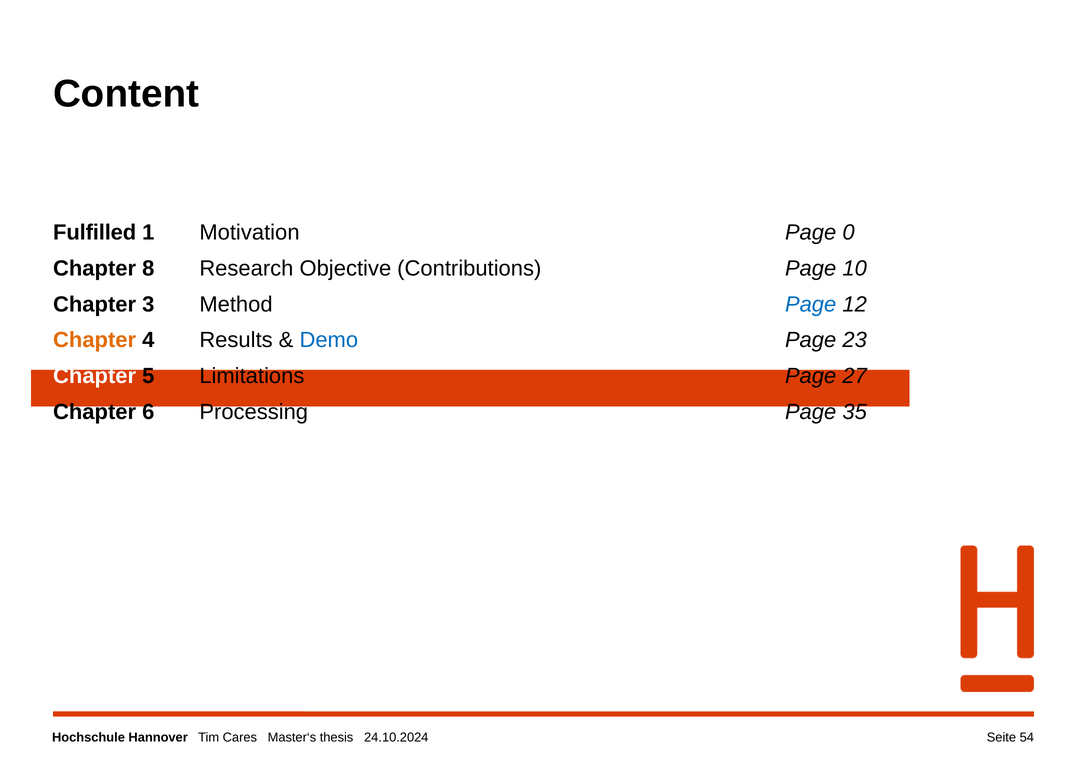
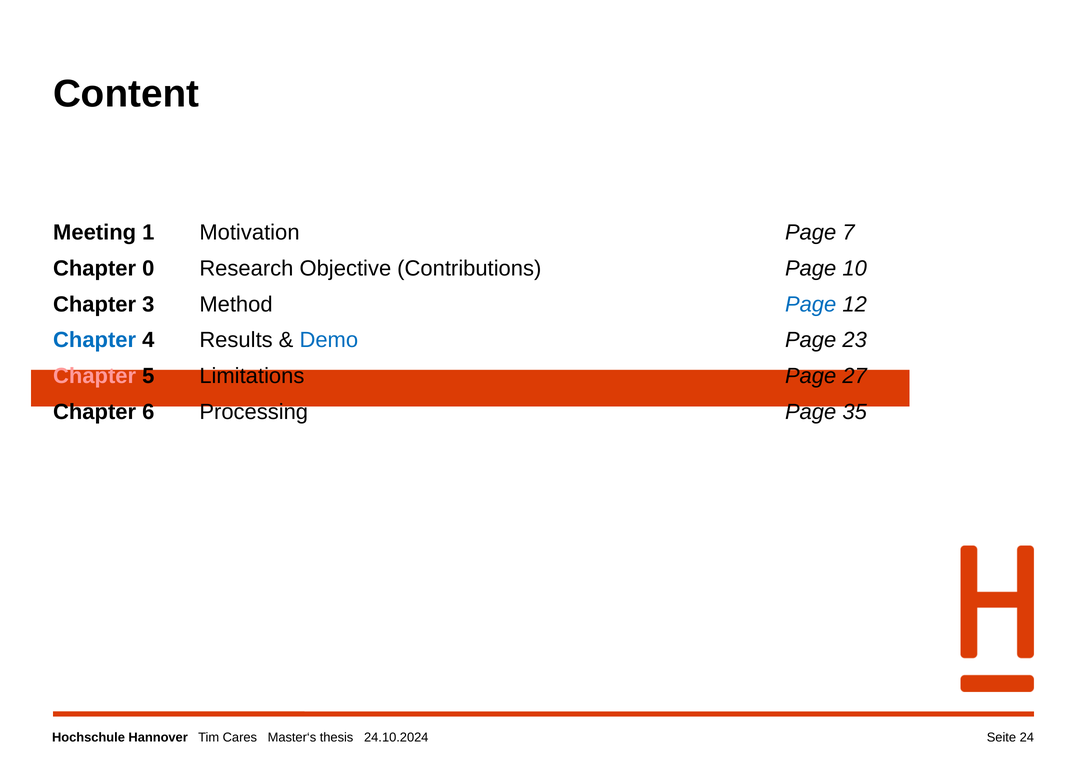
Fulfilled: Fulfilled -> Meeting (95, 233)
0: 0 -> 7 (849, 233)
8: 8 -> 0 (148, 268)
Chapter colour: orange -> blue (95, 340)
Chapter colour: white -> pink (95, 376)
54: 54 -> 24 (1027, 737)
